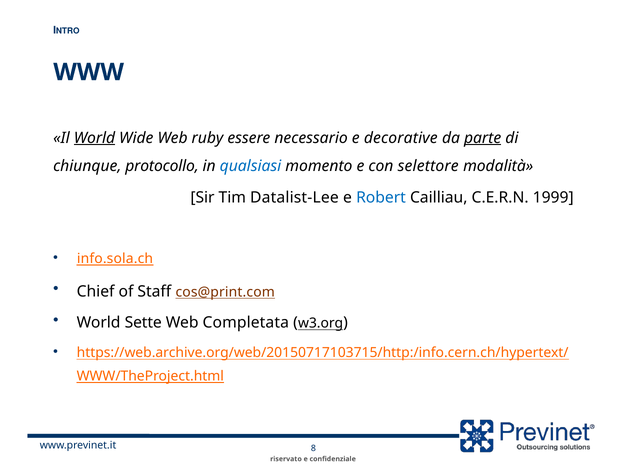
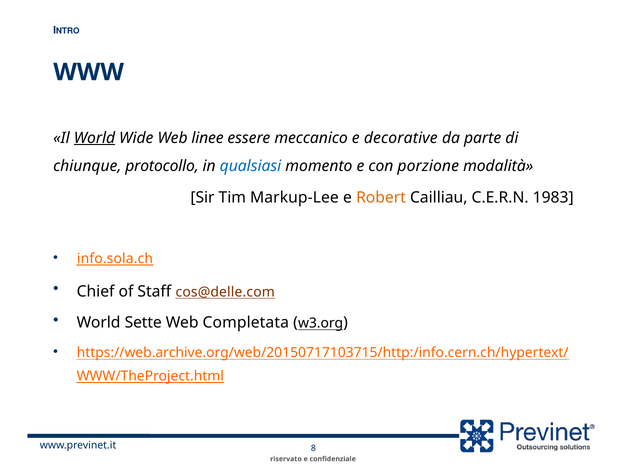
ruby: ruby -> linee (208, 138)
necessario: necessario -> meccanico (311, 138)
parte underline: present -> none (483, 138)
selettore: selettore -> porzione (428, 166)
Datalist-Lee: Datalist-Lee -> Markup-Lee (294, 198)
Robert colour: blue -> orange (381, 198)
1999: 1999 -> 1983 (553, 198)
cos@print.com: cos@print.com -> cos@delle.com (225, 292)
